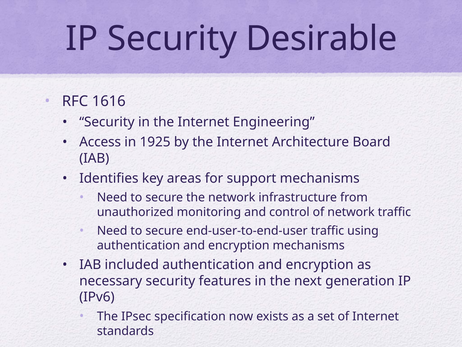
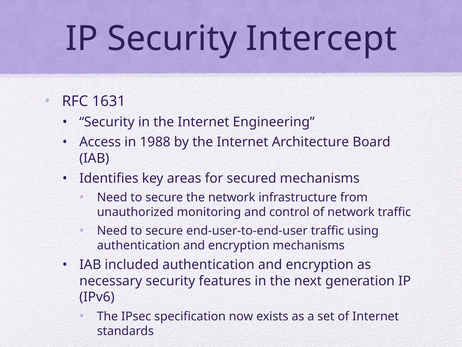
Desirable: Desirable -> Intercept (321, 39)
1616: 1616 -> 1631 (109, 101)
1925: 1925 -> 1988 (155, 142)
support: support -> secured (252, 178)
